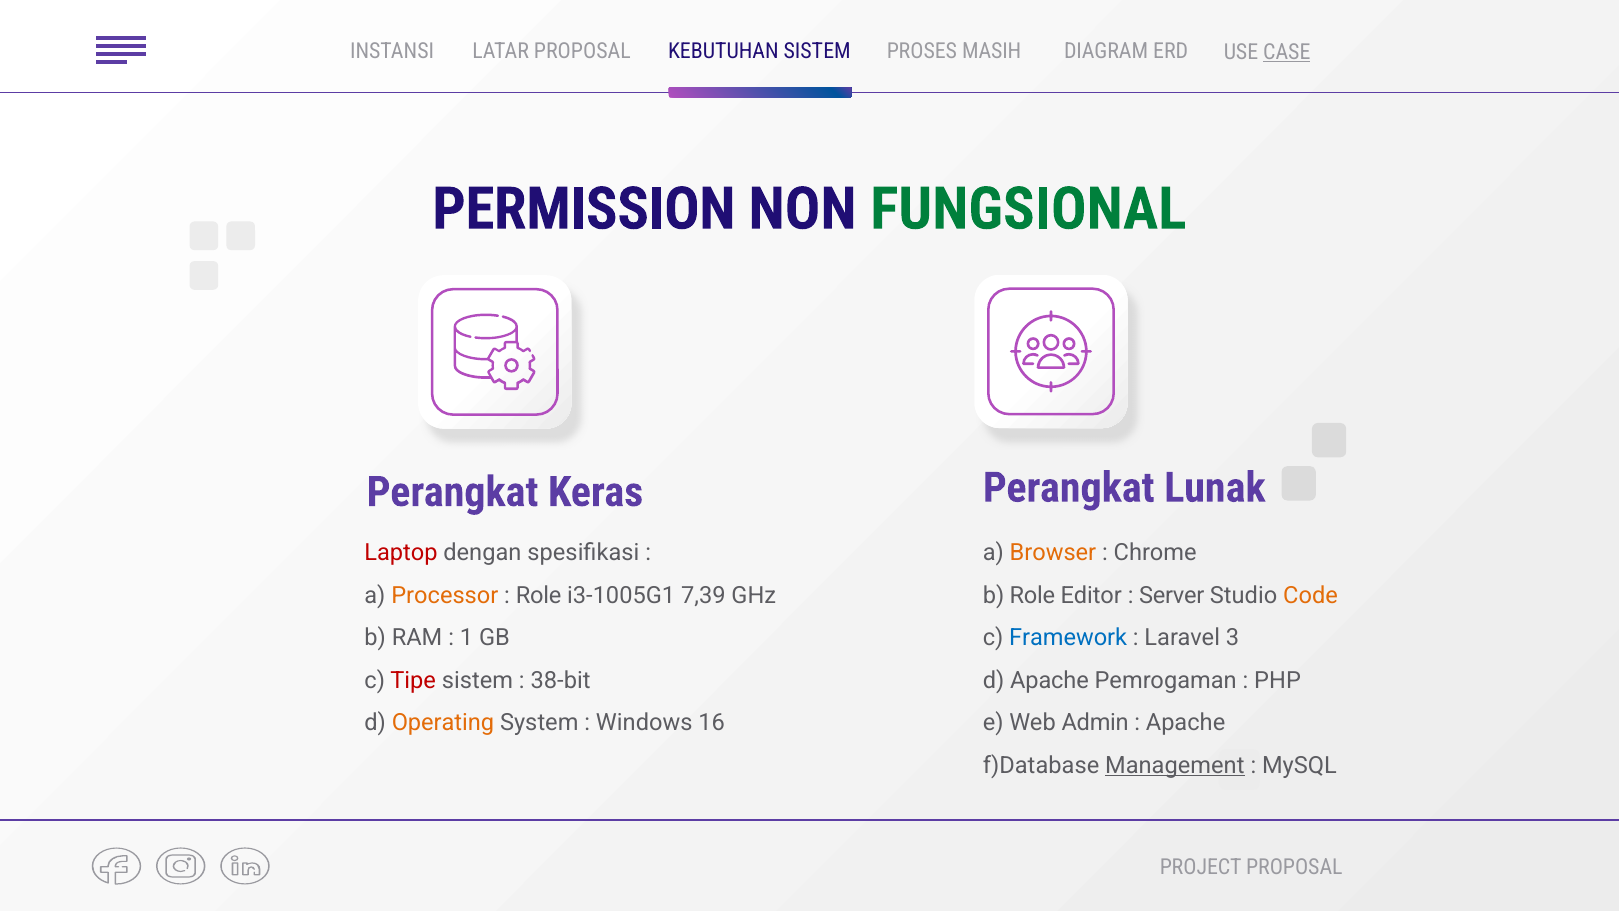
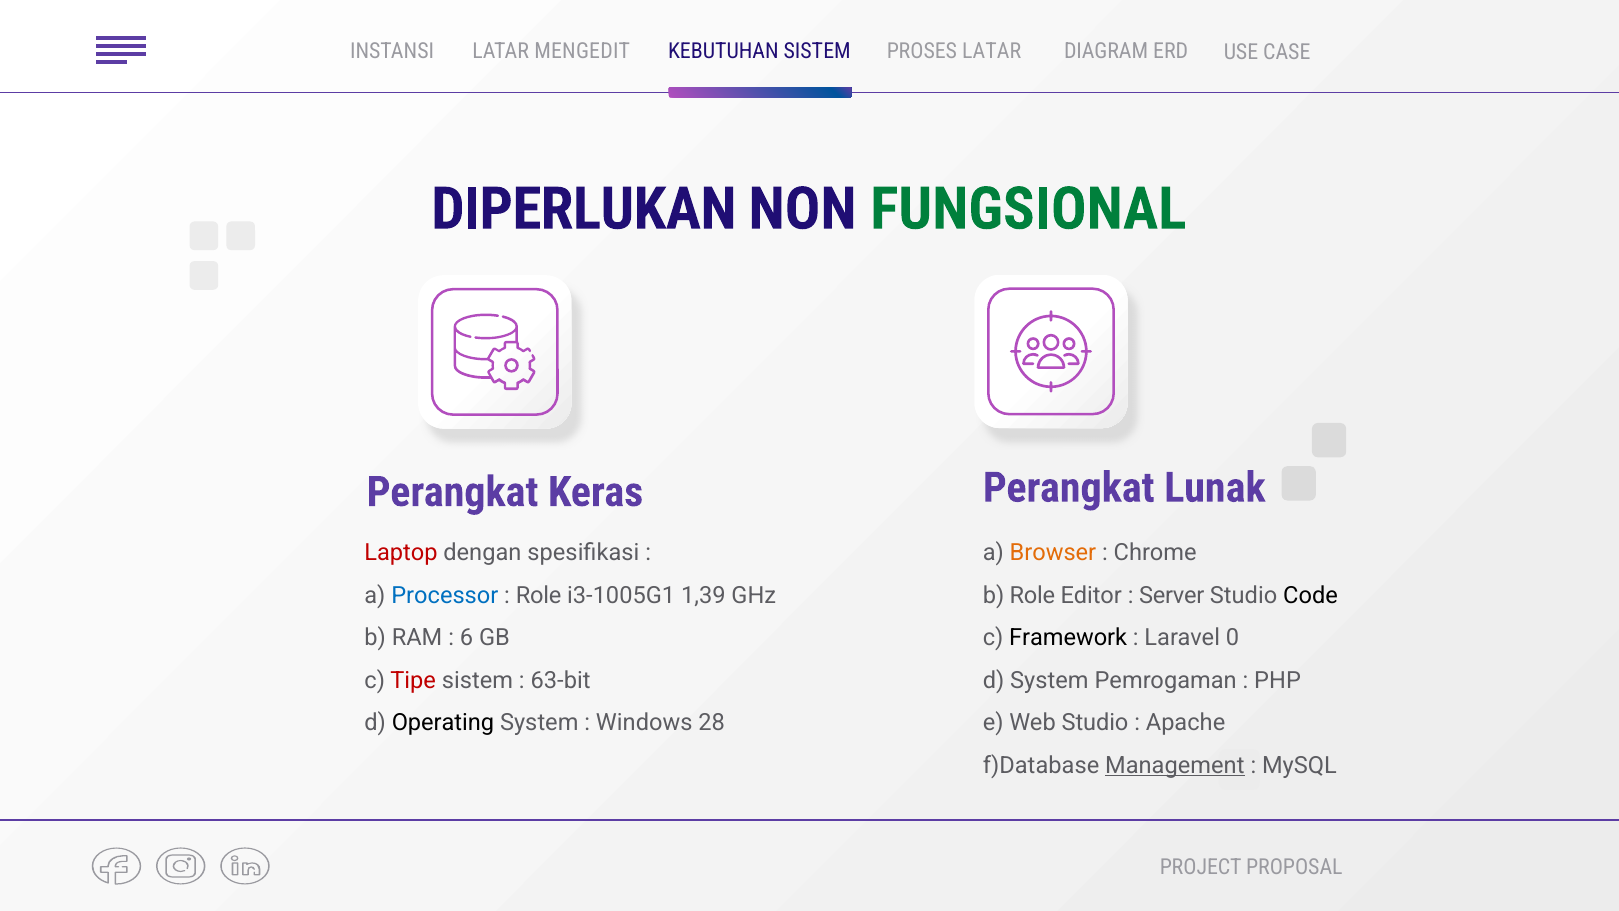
LATAR PROPOSAL: PROPOSAL -> MENGEDIT (582, 52)
PROSES MASIH: MASIH -> LATAR (992, 51)
CASE underline: present -> none (1287, 52)
PERMISSION: PERMISSION -> DIPERLUKAN (584, 209)
Processor colour: orange -> blue (445, 595)
7,39: 7,39 -> 1,39 (703, 595)
Code colour: orange -> black (1310, 595)
1: 1 -> 6 (467, 638)
Framework colour: blue -> black (1068, 638)
3: 3 -> 0 (1233, 638)
38-bit: 38-bit -> 63-bit (561, 680)
d Apache: Apache -> System (1049, 680)
Operating colour: orange -> black (443, 723)
16: 16 -> 28 (712, 723)
Web Admin: Admin -> Studio (1095, 723)
